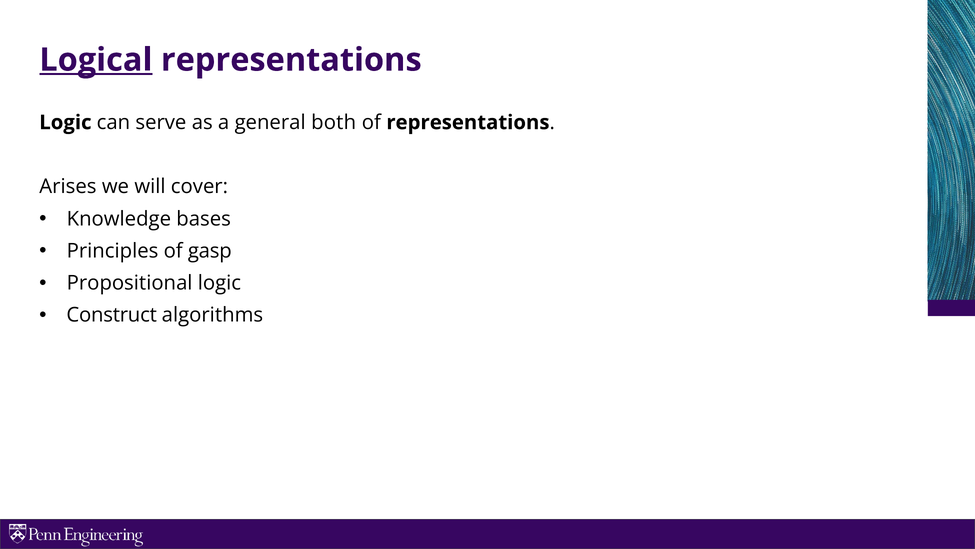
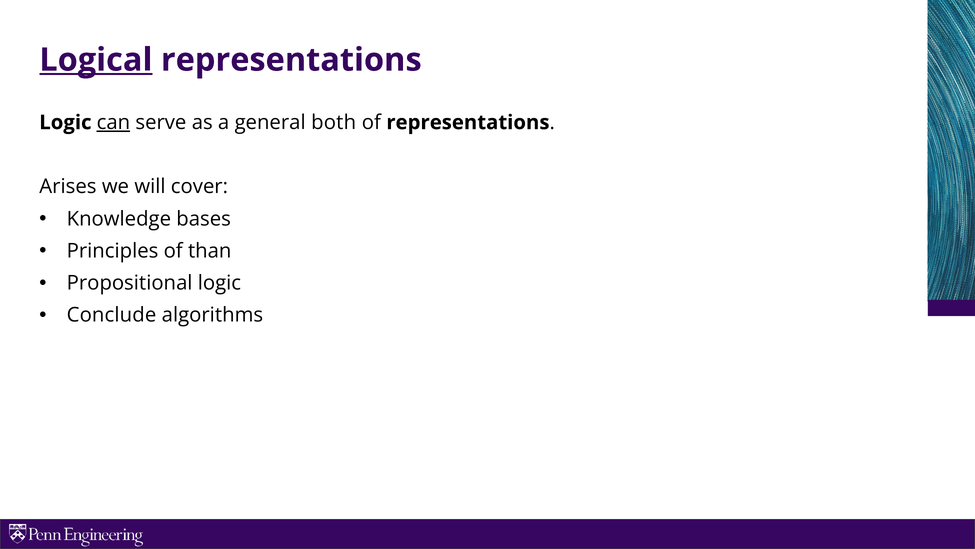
can underline: none -> present (113, 122)
gasp: gasp -> than (210, 251)
Construct: Construct -> Conclude (111, 315)
